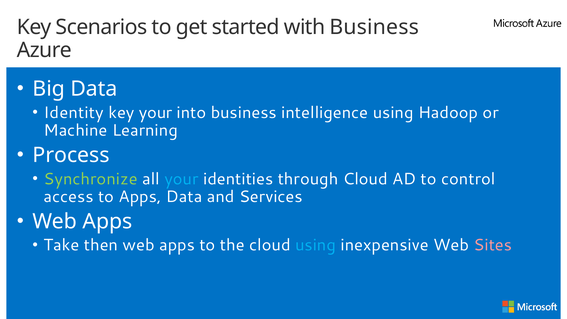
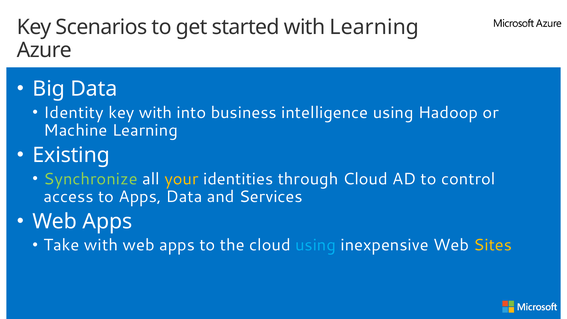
with Business: Business -> Learning (374, 27)
key your: your -> with (156, 113)
Process: Process -> Existing (71, 155)
your colour: light blue -> yellow (181, 179)
Take then: then -> with (101, 245)
Sites colour: pink -> yellow (493, 245)
